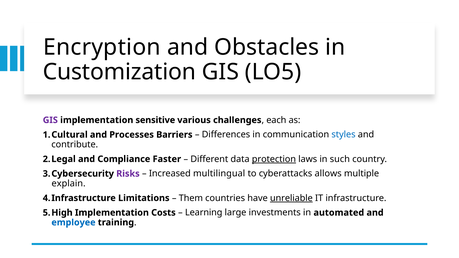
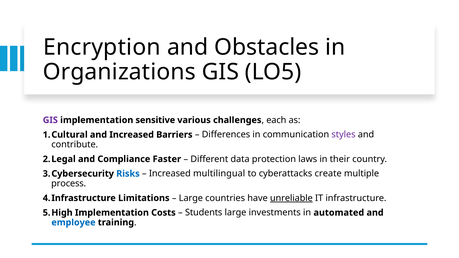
Customization: Customization -> Organizations (119, 72)
and Processes: Processes -> Increased (132, 135)
styles colour: blue -> purple (344, 135)
protection underline: present -> none (274, 159)
such: such -> their (340, 159)
Risks colour: purple -> blue (128, 174)
allows: allows -> create (328, 174)
explain: explain -> process (69, 184)
Them: Them -> Large (191, 198)
Learning: Learning -> Students (204, 213)
